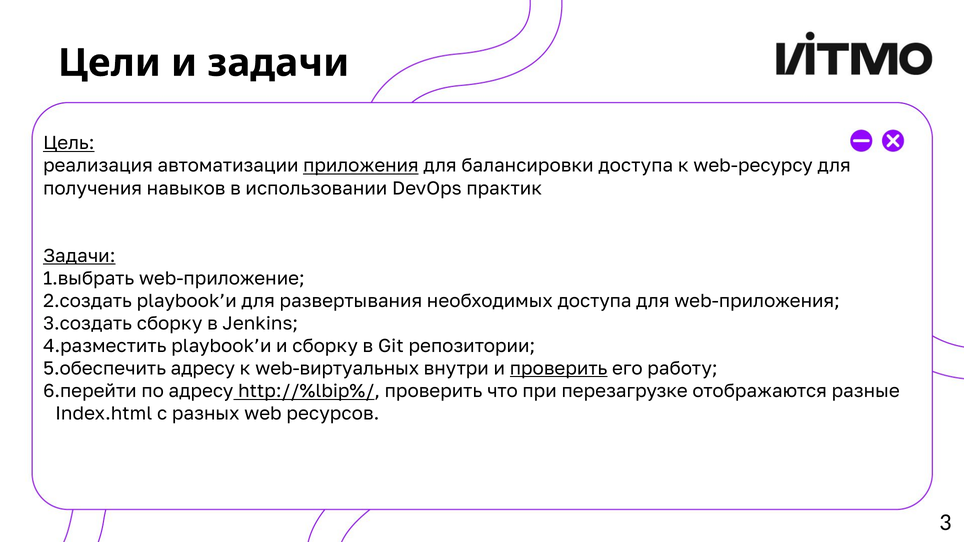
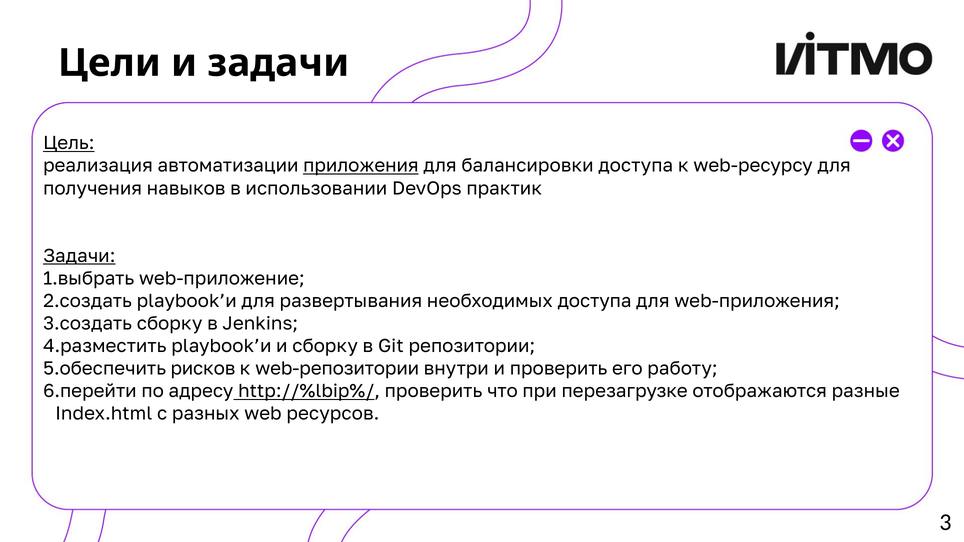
адресу: адресу -> рисков (203, 369)
web-виртуальных: web-виртуальных -> web-репозитории (337, 369)
проверить underline: present -> none (559, 369)
